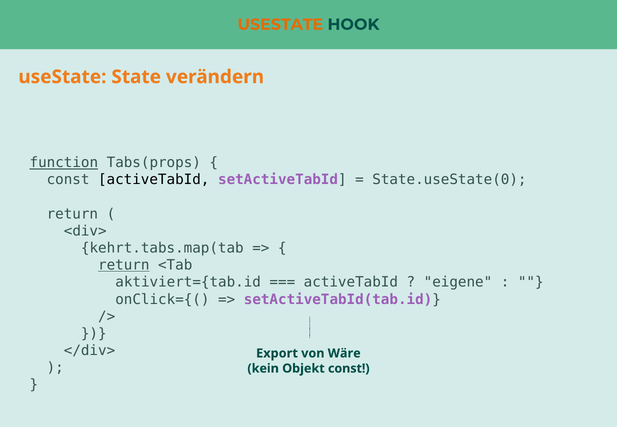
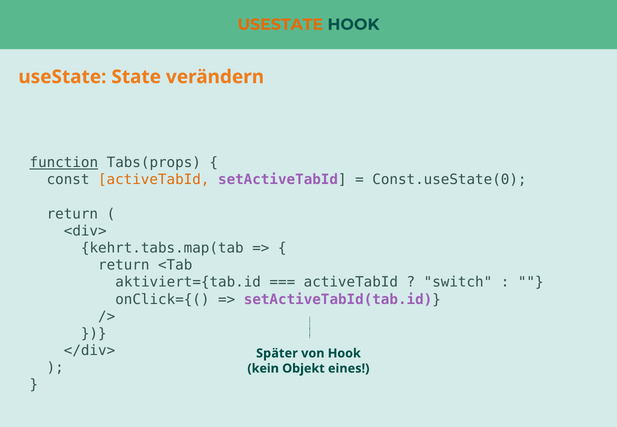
activeTabId colour: black -> orange (154, 180)
State.useState(0: State.useState(0 -> Const.useState(0 (449, 180)
return underline: present -> none (124, 265)
eigene: eigene -> switch (458, 282)
Export: Export -> Später (277, 353)
von Wäre: Wäre -> Hook (344, 353)
Objekt const: const -> eines (349, 369)
